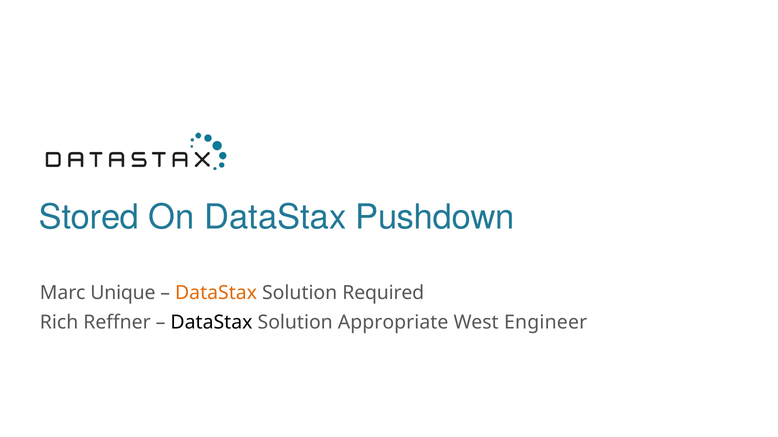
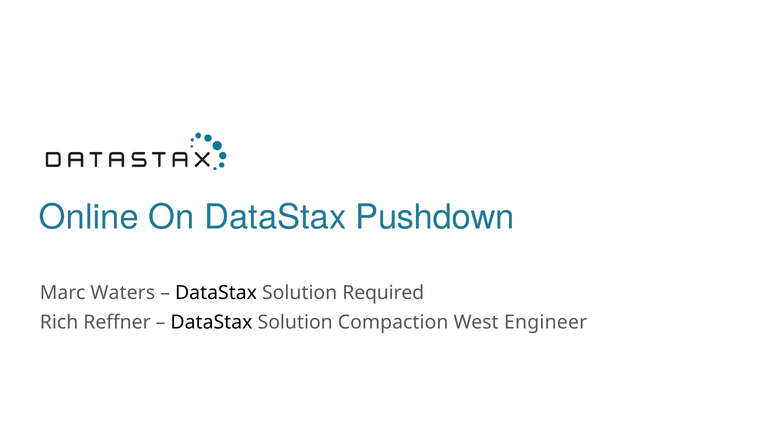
Stored: Stored -> Online (89, 217)
Unique: Unique -> Waters (123, 293)
DataStax colour: orange -> black (216, 293)
Appropriate: Appropriate -> Compaction (393, 323)
